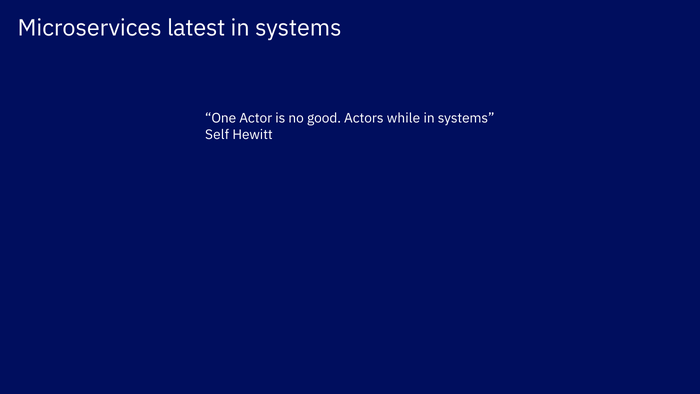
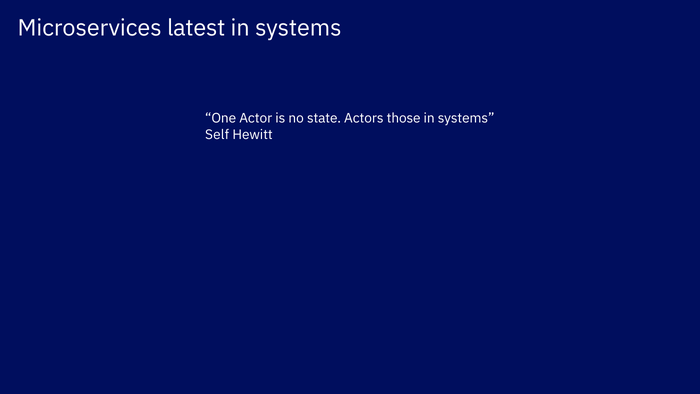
good: good -> state (324, 118)
while: while -> those (404, 118)
